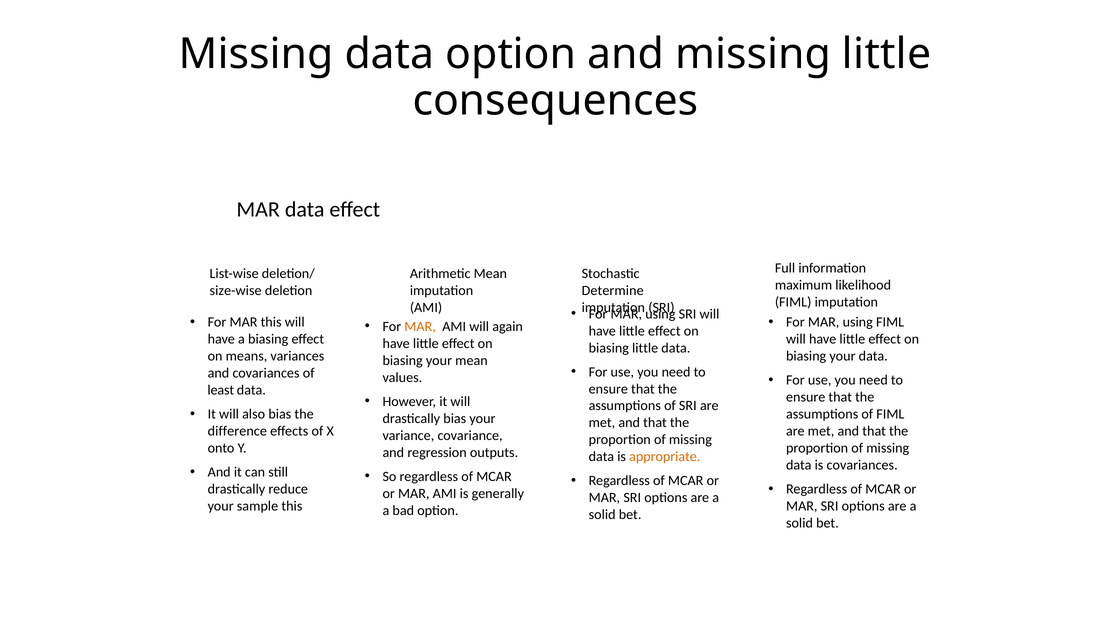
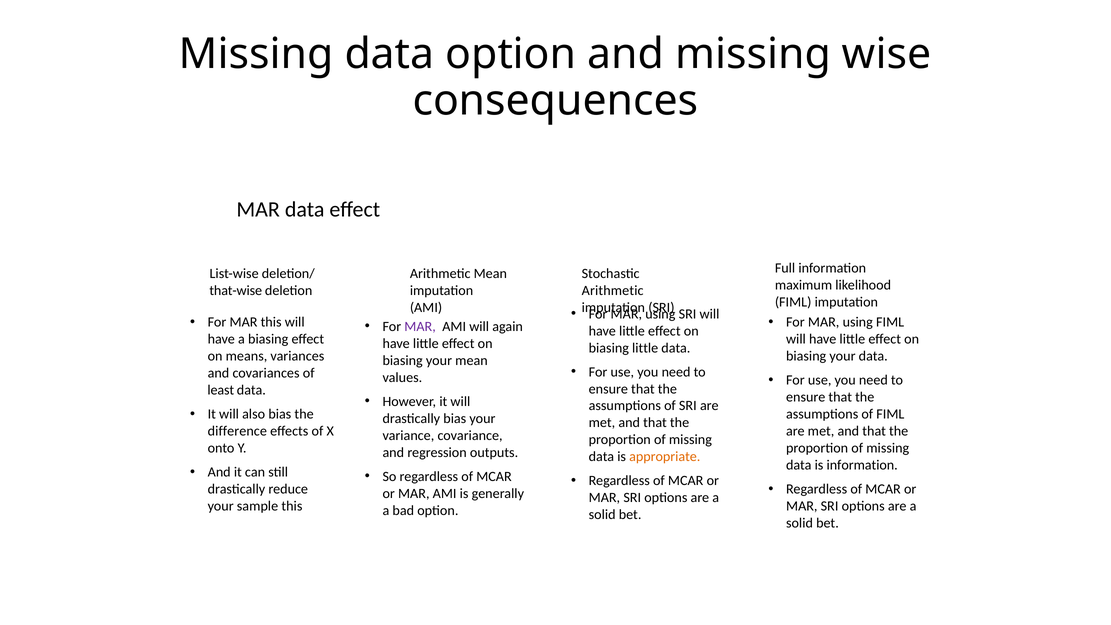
missing little: little -> wise (887, 54)
size-wise: size-wise -> that-wise (236, 291)
Determine: Determine -> Arithmetic (613, 291)
MAR colour: orange -> purple (420, 326)
is covariances: covariances -> information (862, 465)
